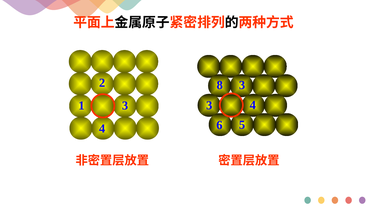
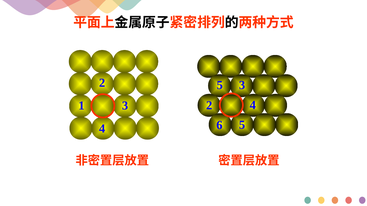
2 8: 8 -> 5 (220, 85)
1 3: 3 -> 2 (209, 106)
